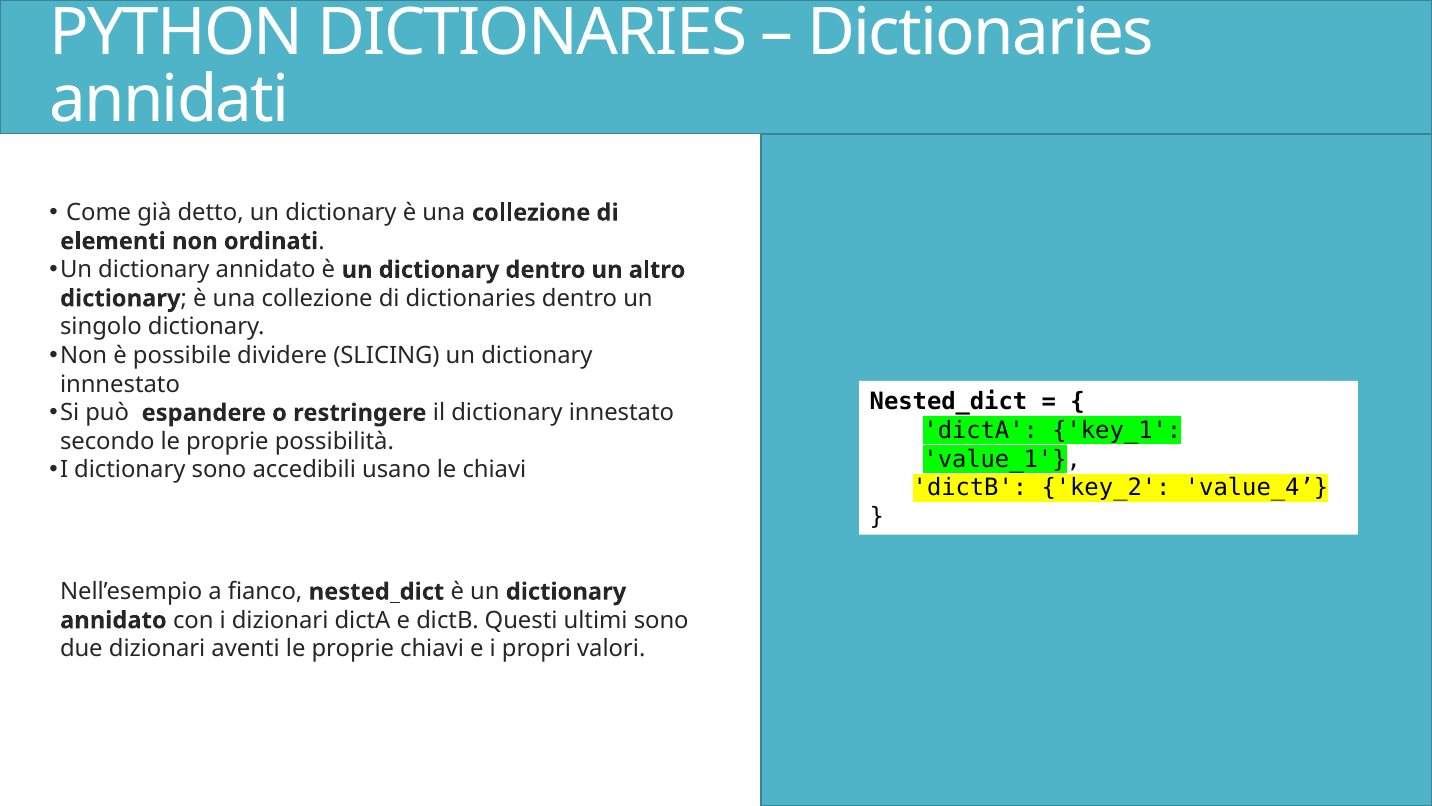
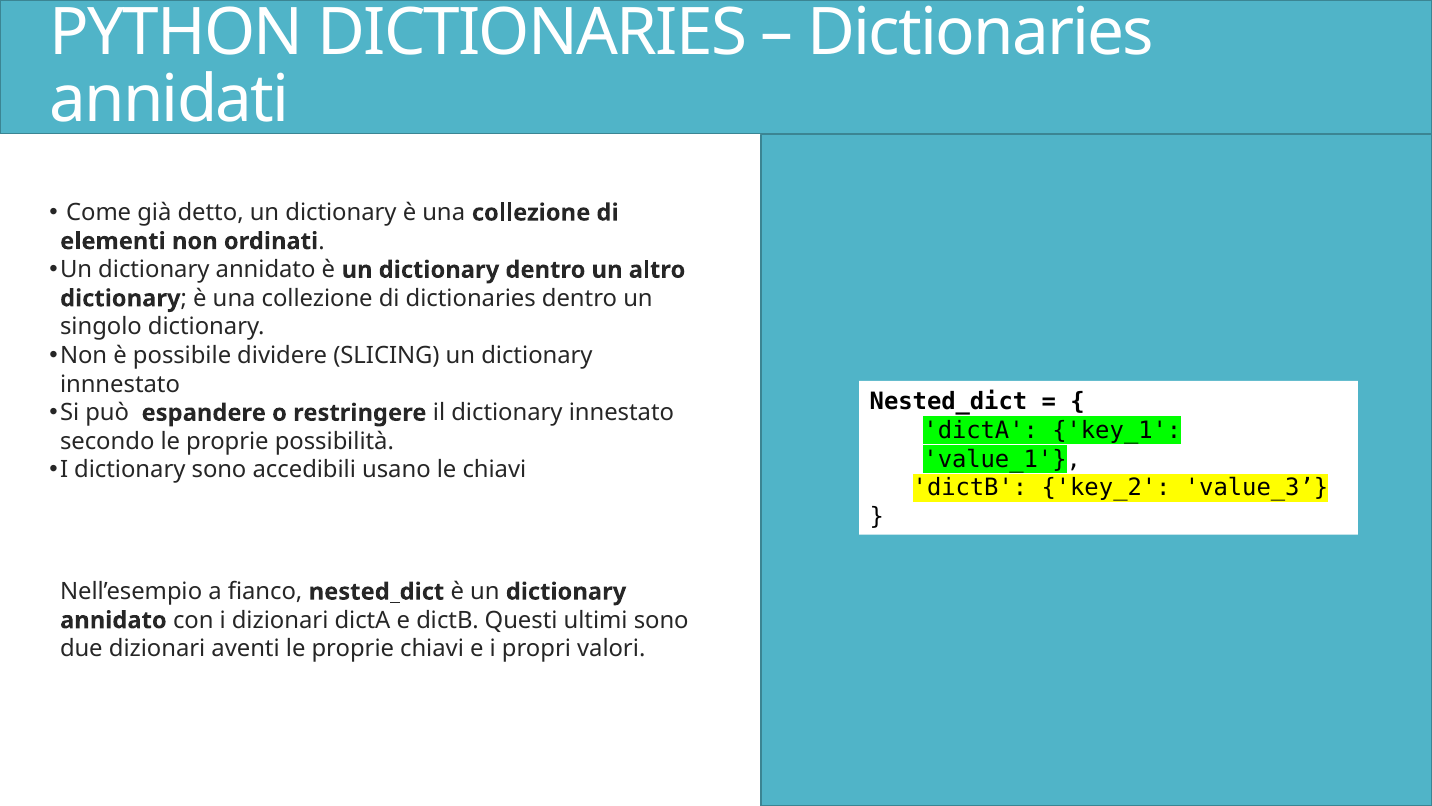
value_4: value_4 -> value_3 (1257, 488)
